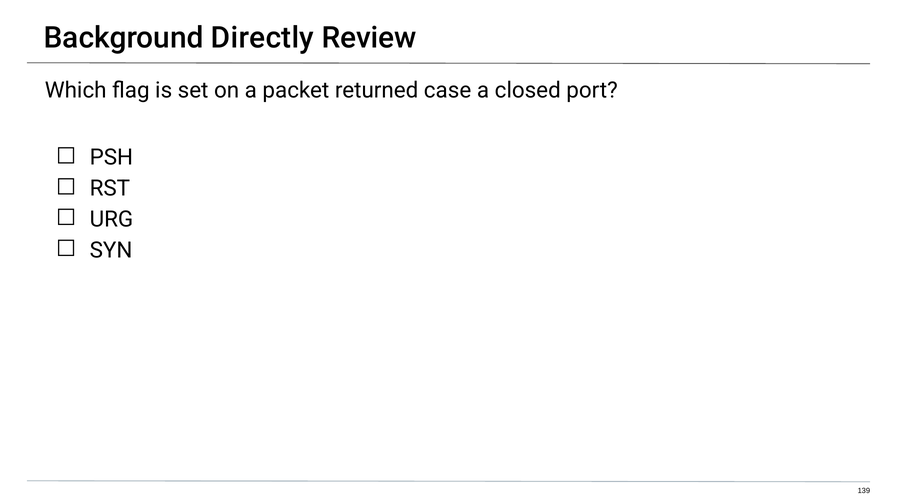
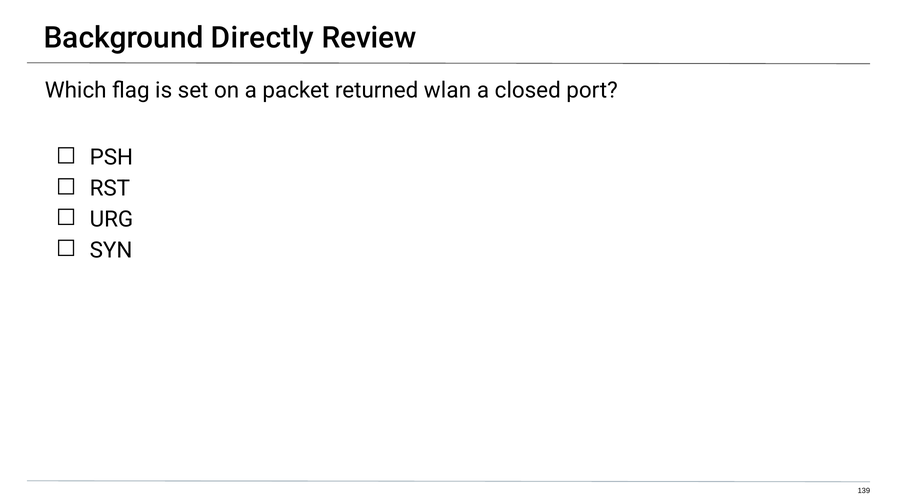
case: case -> wlan (447, 90)
